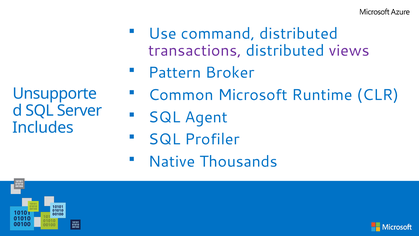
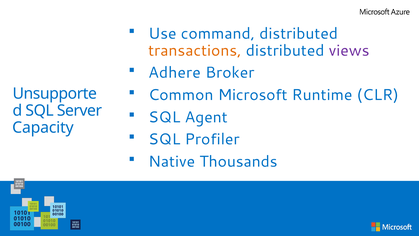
transactions colour: purple -> orange (195, 50)
Pattern: Pattern -> Adhere (174, 73)
Includes: Includes -> Capacity (43, 128)
